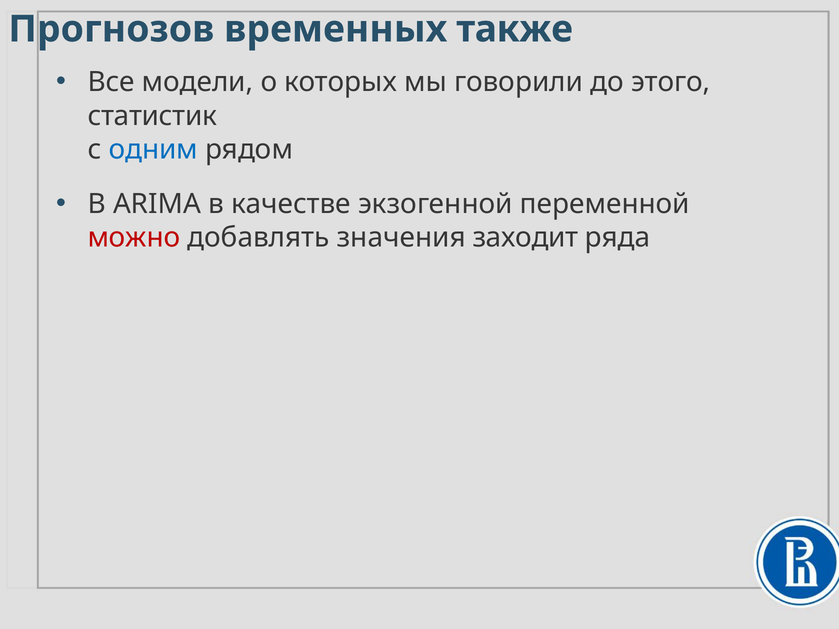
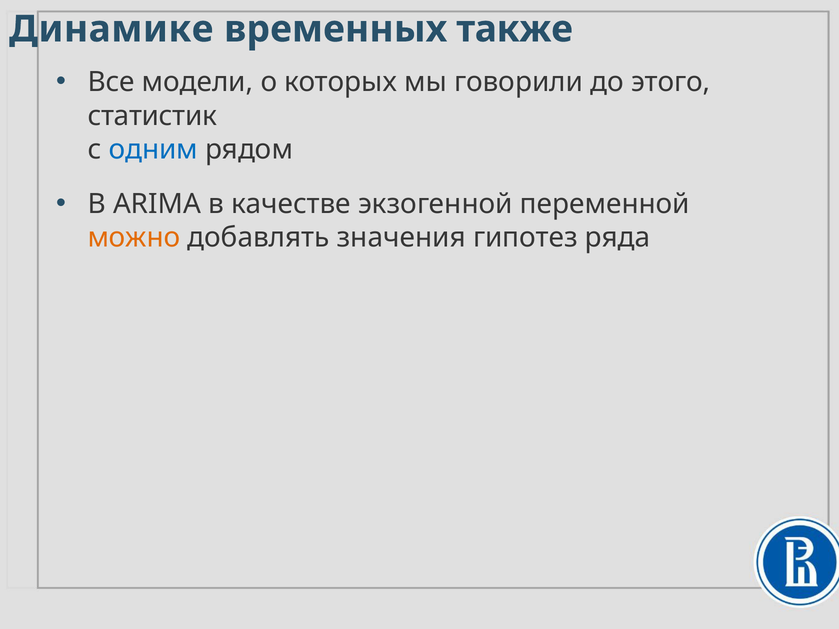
Прогнозов: Прогнозов -> Динамике (111, 29)
можно colour: red -> orange (134, 238)
заходит: заходит -> гипотез (525, 238)
